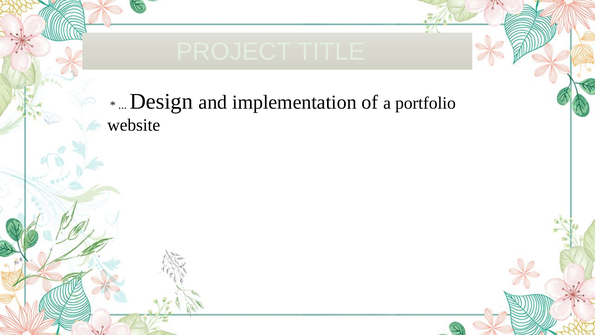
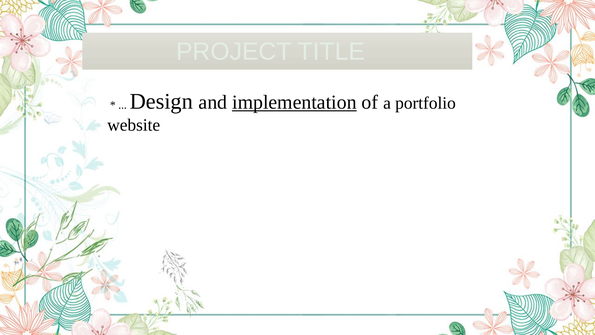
implementation underline: none -> present (294, 102)
